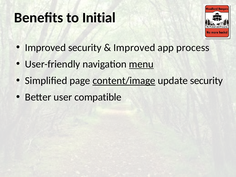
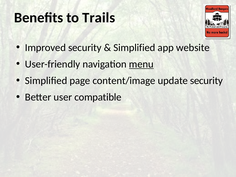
Initial: Initial -> Trails (99, 18)
Improved: Improved -> Simplified (134, 48)
process: process -> website (193, 48)
content/image underline: present -> none (124, 81)
